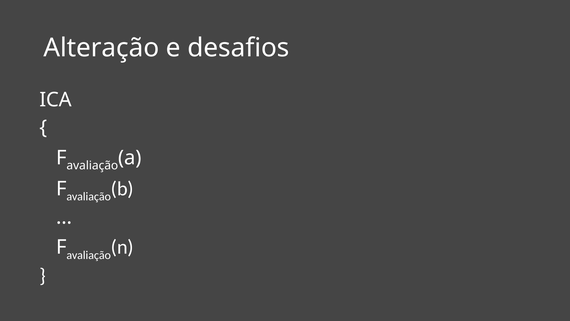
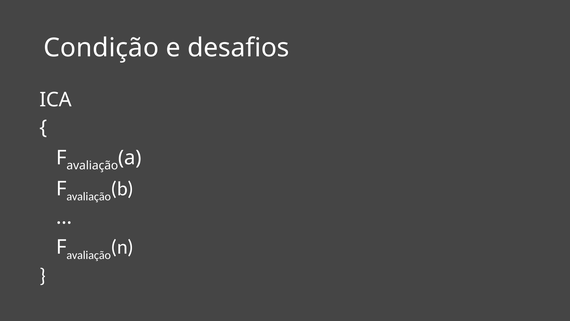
Alteração: Alteração -> Condição (101, 48)
